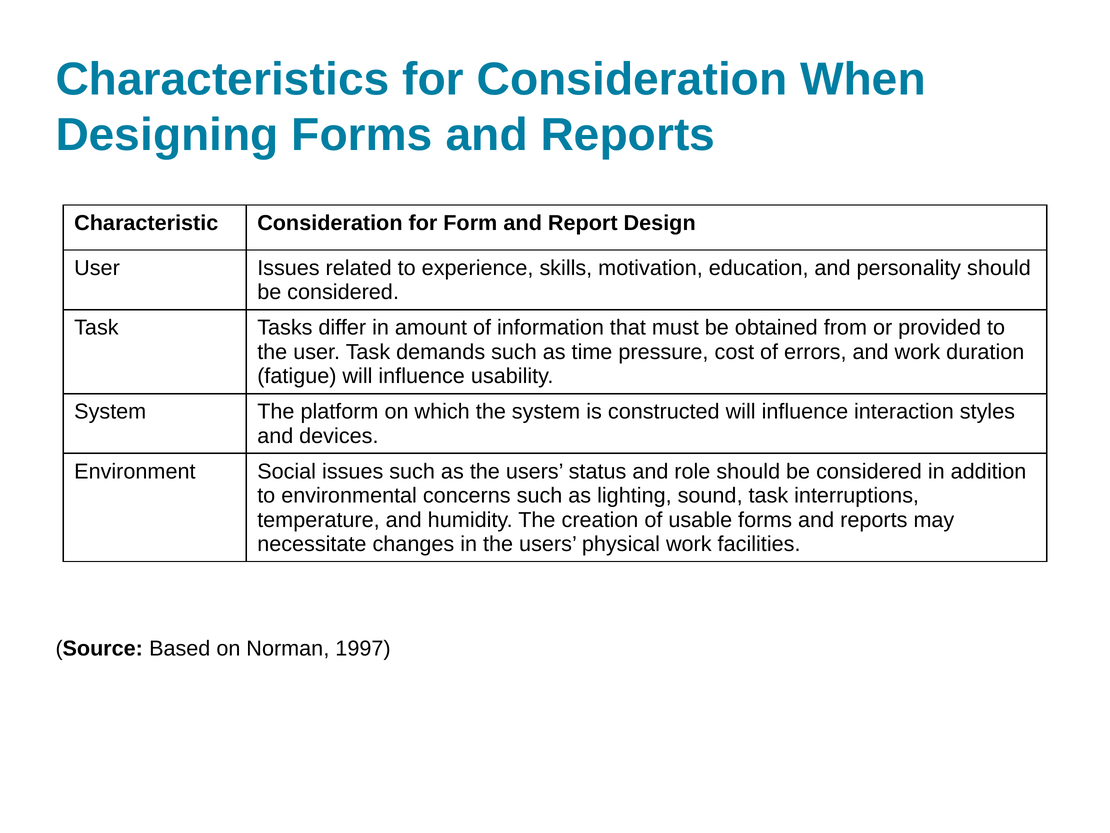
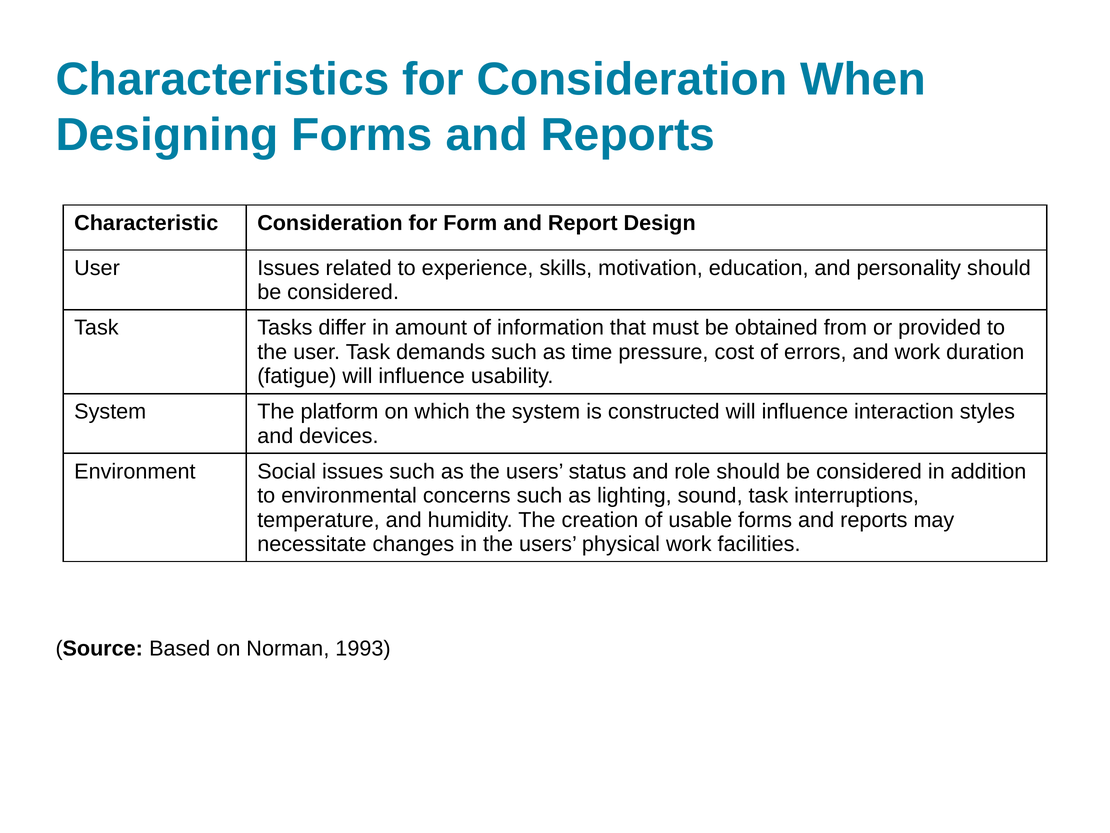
1997: 1997 -> 1993 (363, 648)
